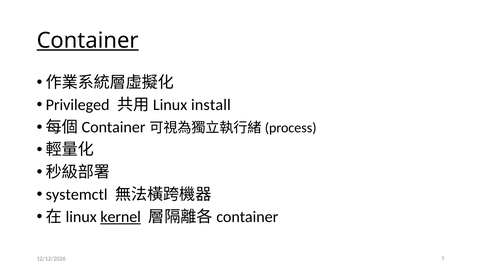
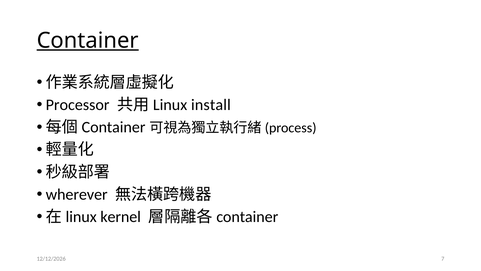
Privileged: Privileged -> Processor (78, 105)
systemctl: systemctl -> wherever (77, 194)
kernel underline: present -> none (121, 216)
